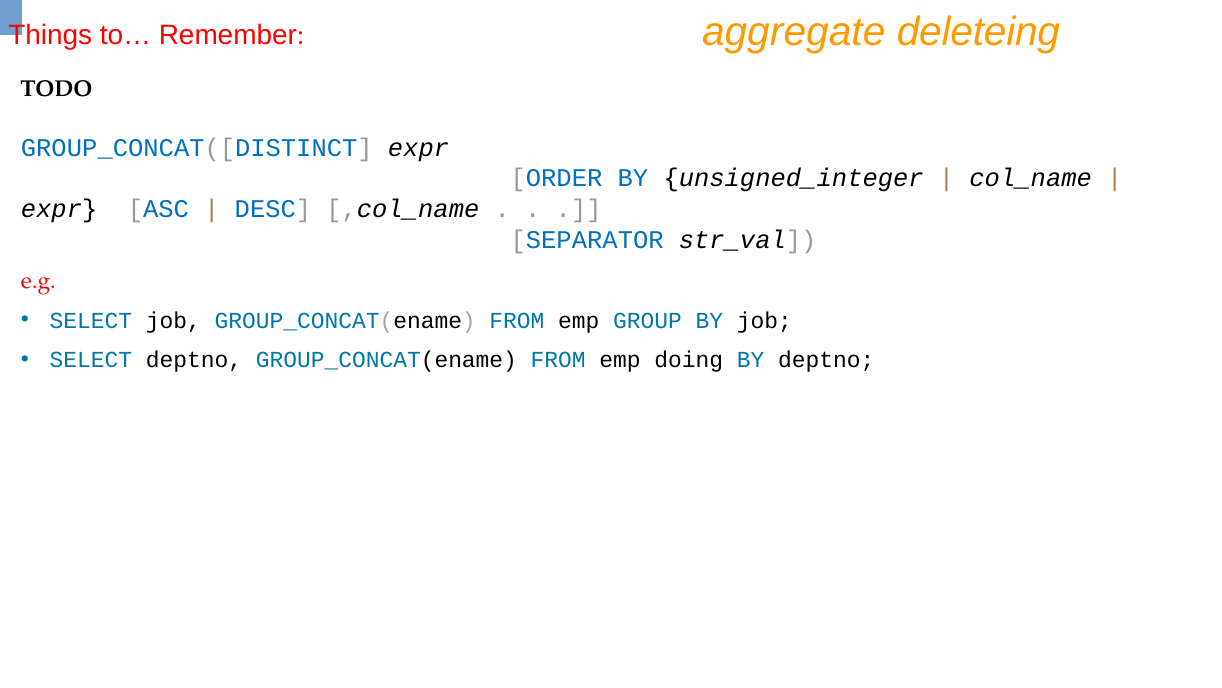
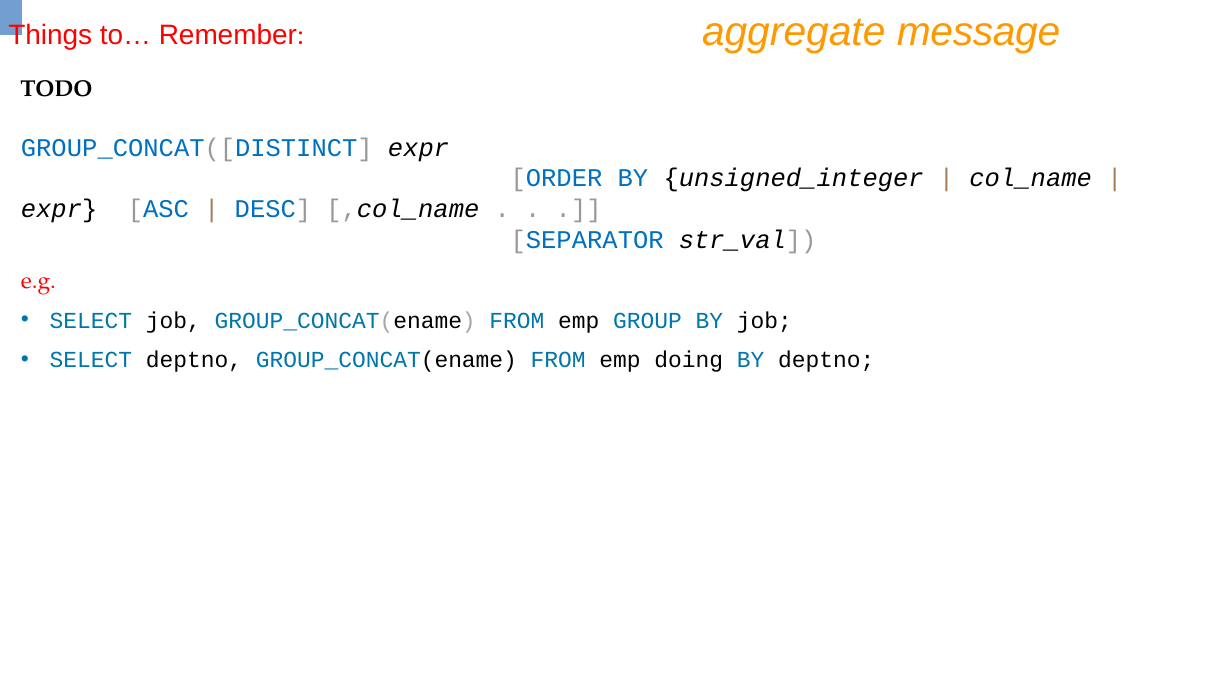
deleteing: deleteing -> message (978, 32)
